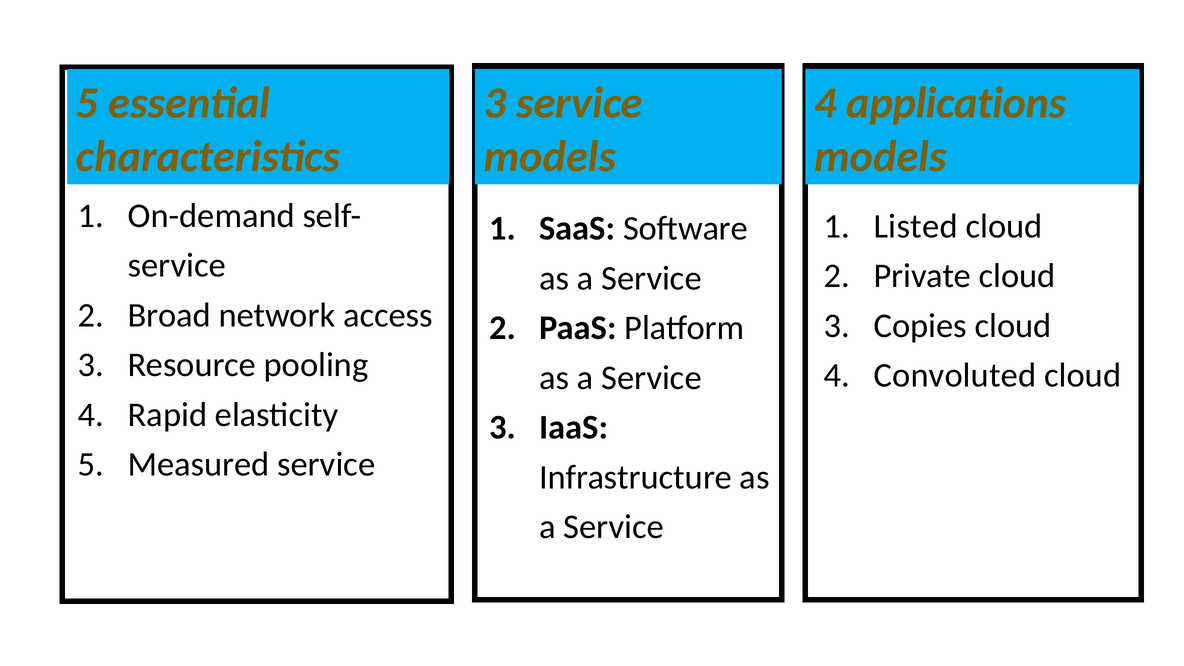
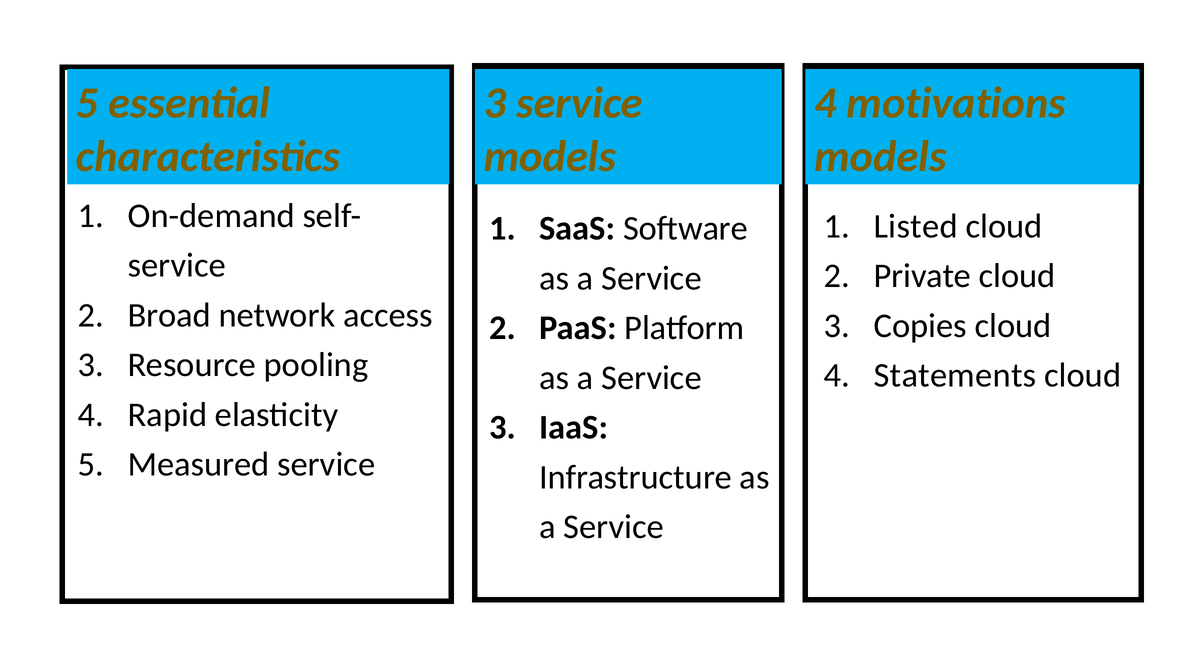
applications: applications -> motivations (956, 103)
Convoluted: Convoluted -> Statements (955, 375)
